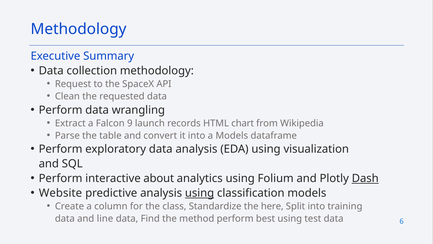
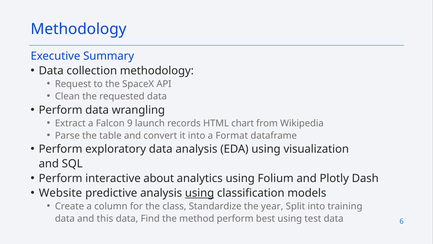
a Models: Models -> Format (232, 135)
Dash underline: present -> none (365, 178)
here: here -> year (272, 206)
line: line -> this (105, 218)
